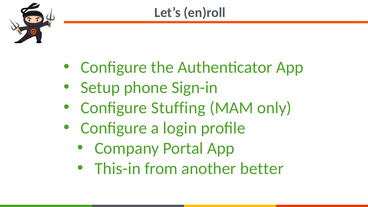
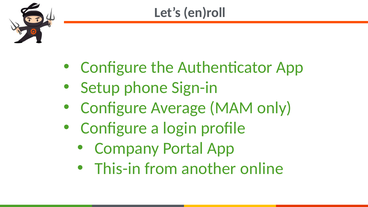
Stuffing: Stuffing -> Average (178, 108)
better: better -> online (262, 168)
